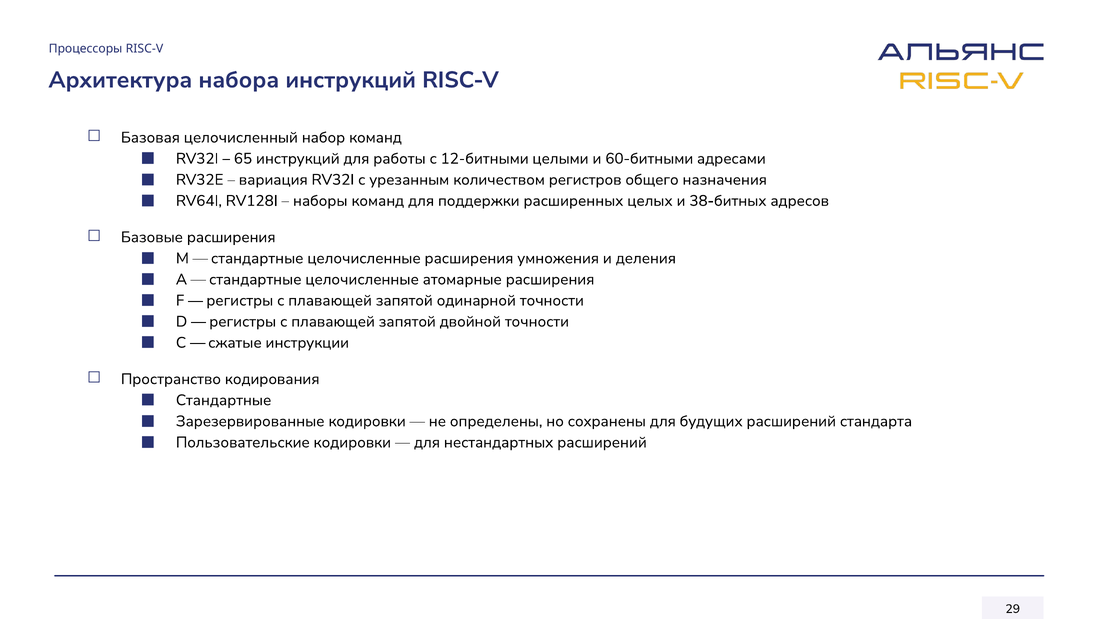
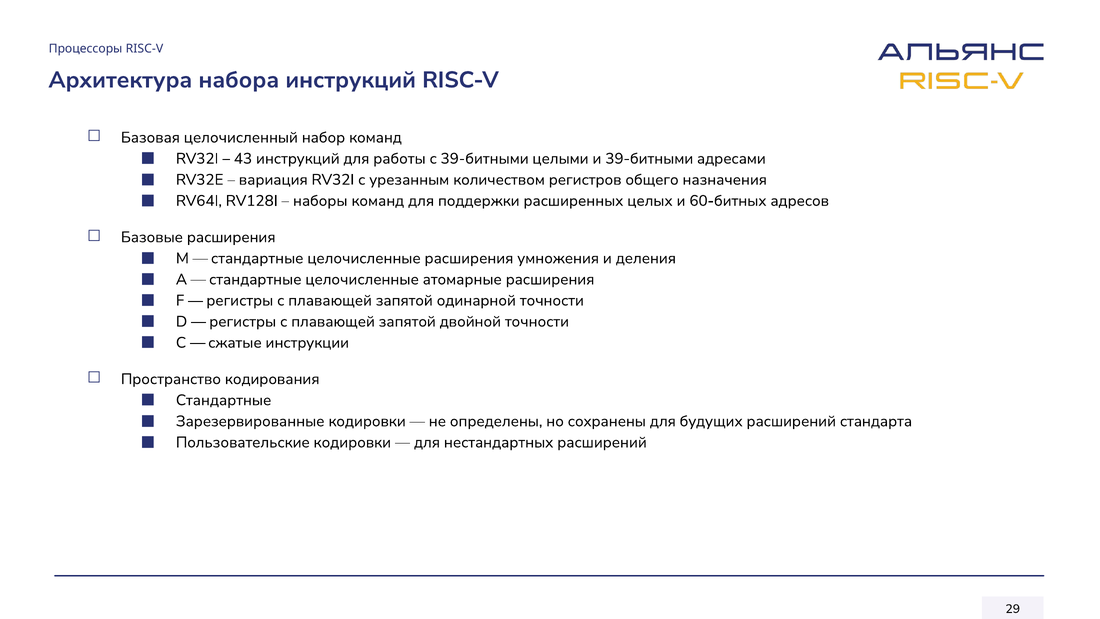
65: 65 -> 43 (243, 159)
с 12-битными: 12-битными -> 39-битными (485, 159)
и 60-битными: 60-битными -> 39-битными (649, 159)
38-битных: 38-битных -> 60-битных (728, 201)
